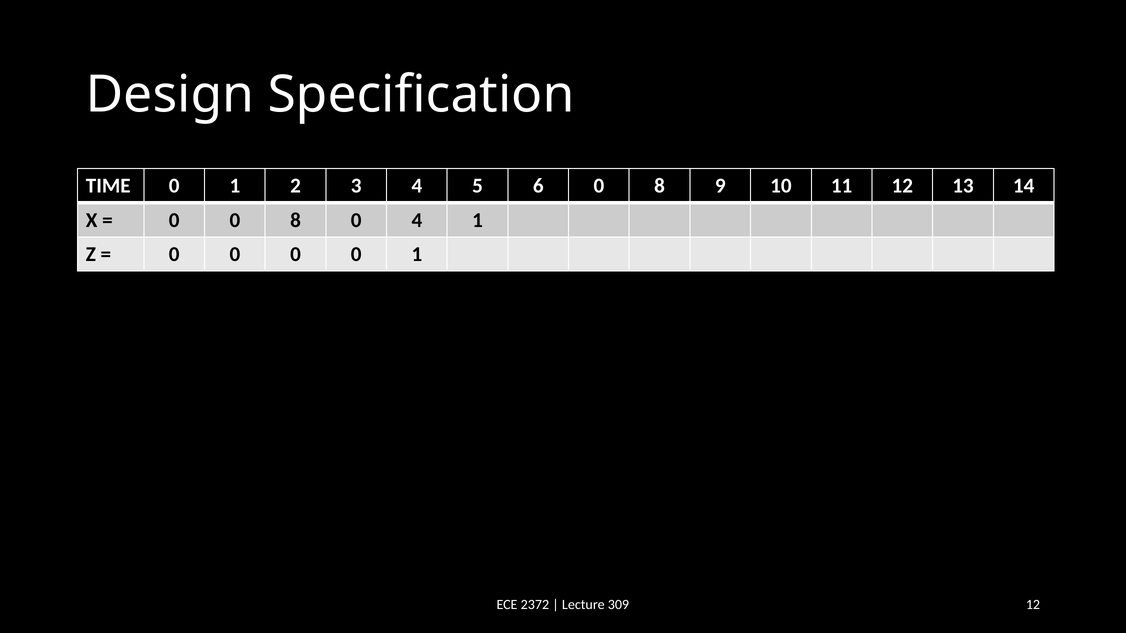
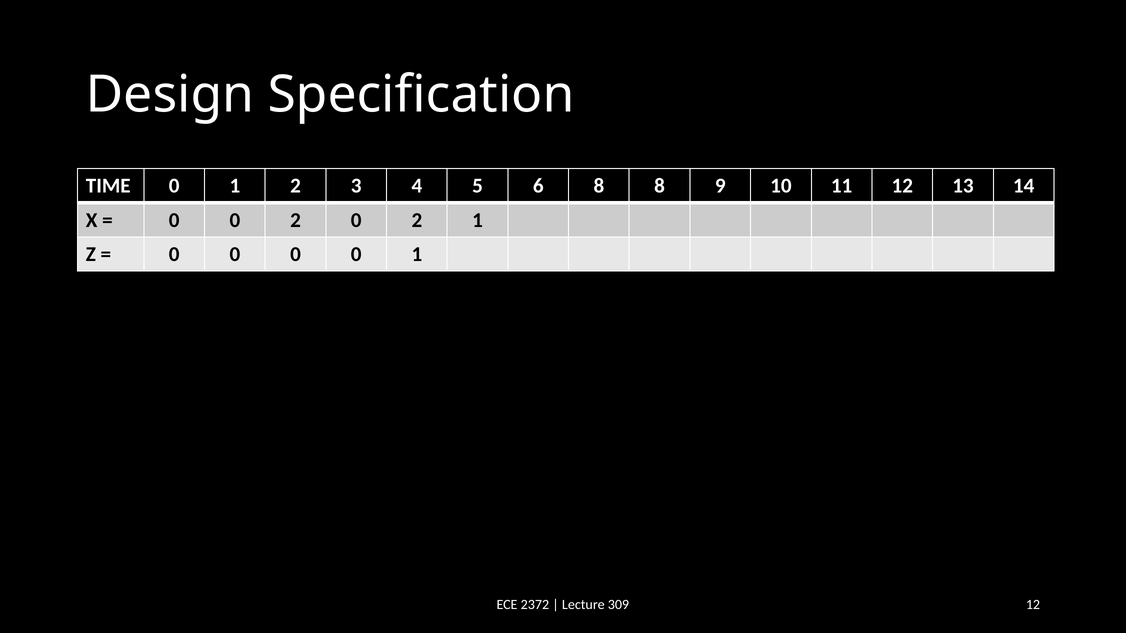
6 0: 0 -> 8 (599, 186)
0 0 8: 8 -> 2 (296, 220)
4: 4 -> 2 (417, 220)
